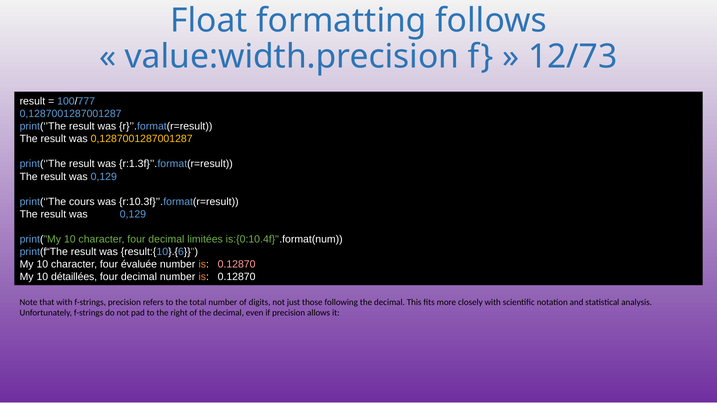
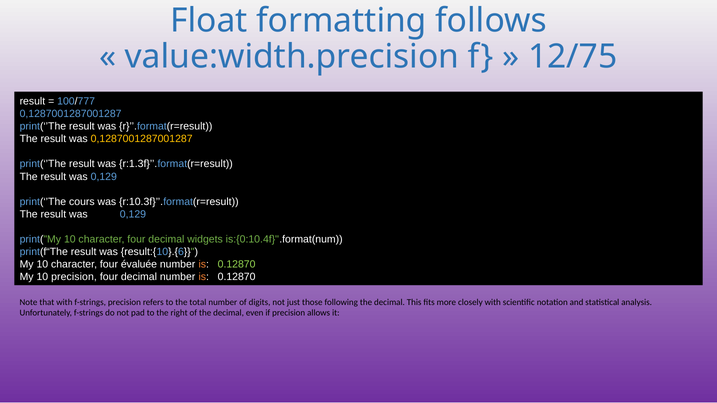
12/73: 12/73 -> 12/75 (573, 57)
limitées: limitées -> widgets (205, 239)
0.12870 colour: pink -> light green (237, 265)
10 détaillées: détaillées -> precision (74, 277)
